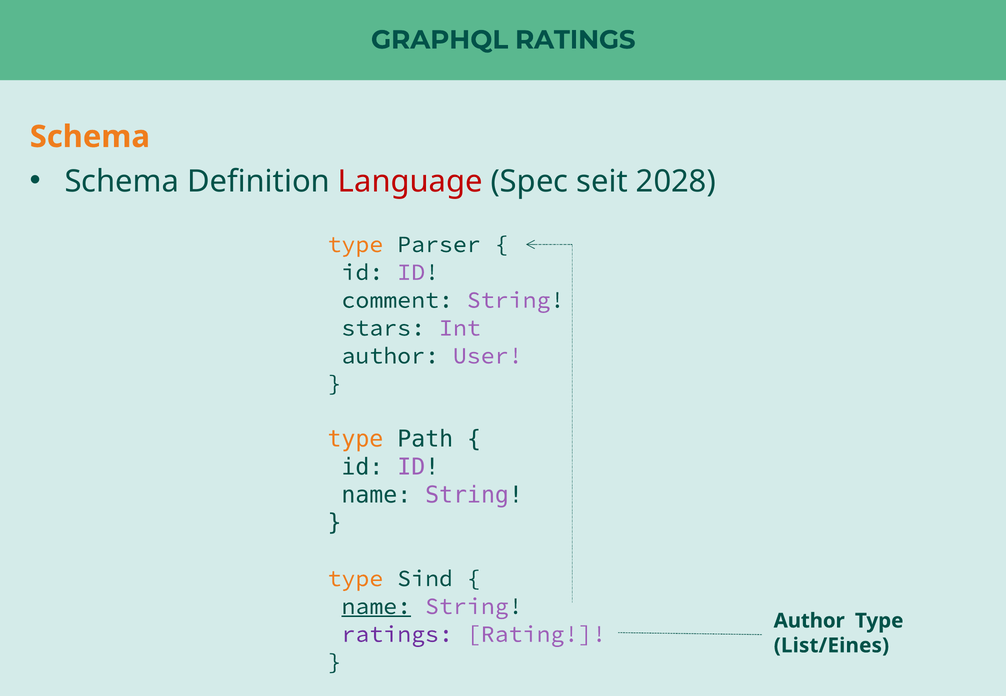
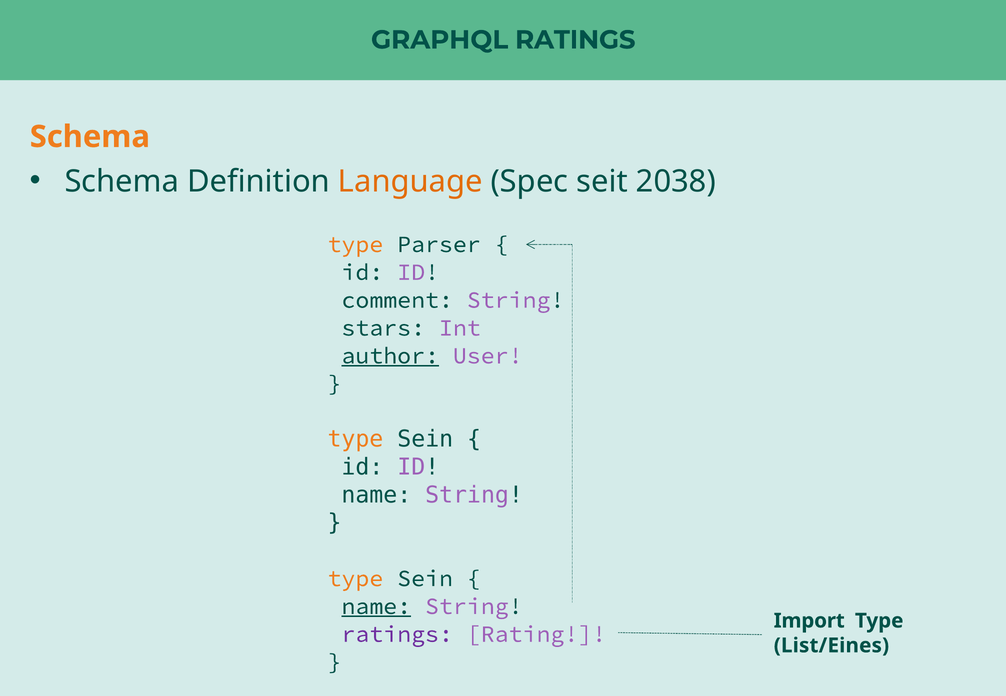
Language colour: red -> orange (410, 181)
2028: 2028 -> 2038 (676, 181)
author underline: none -> present (390, 356)
Path: Path -> Sein (425, 440)
Sind: Sind -> Sein (425, 579)
Author: Author -> Import (809, 621)
